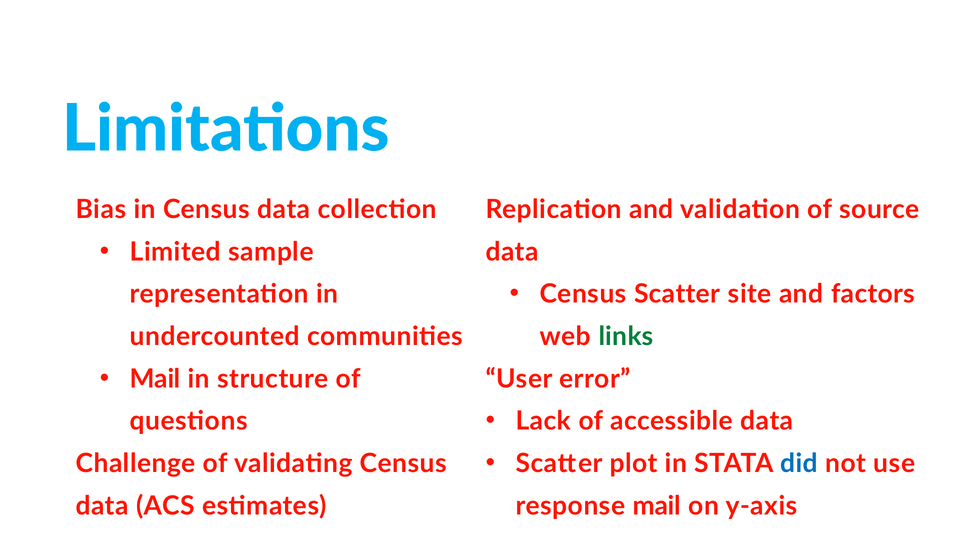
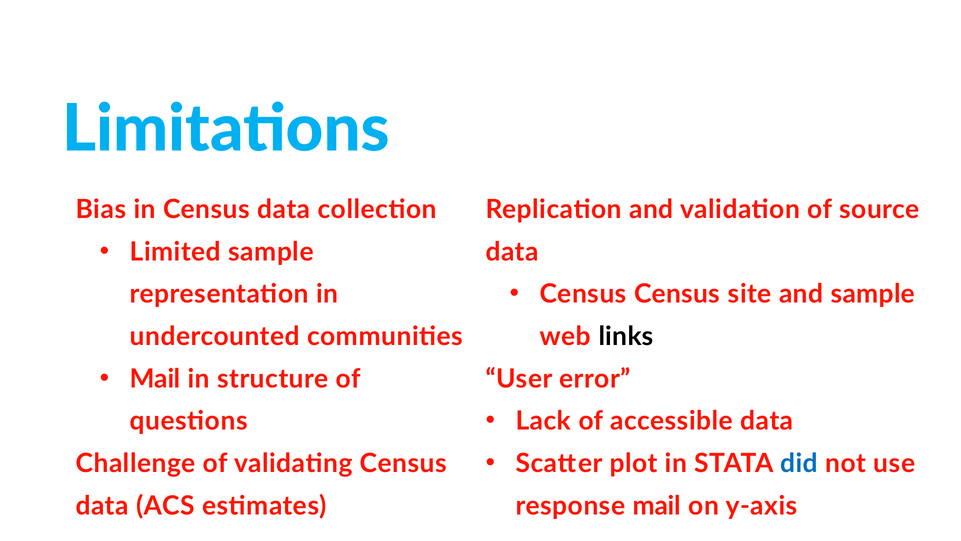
Census Scatter: Scatter -> Census (677, 294)
and factors: factors -> sample (873, 294)
links colour: green -> black (626, 336)
